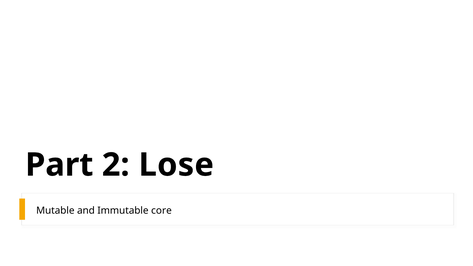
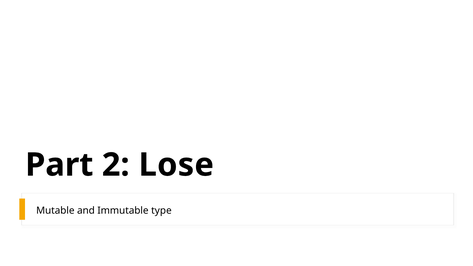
core: core -> type (161, 211)
